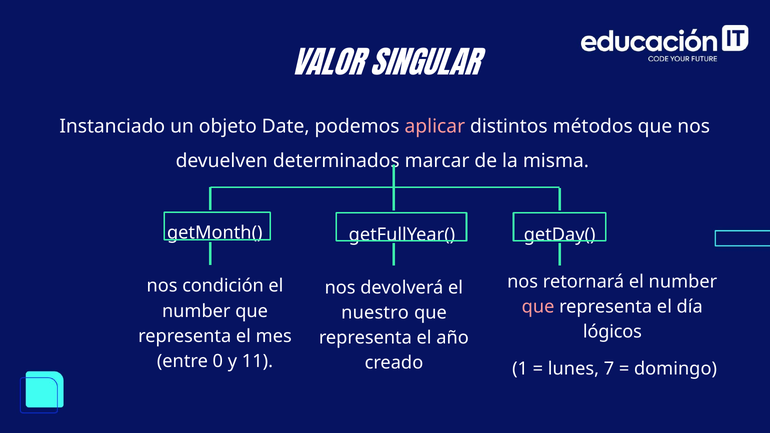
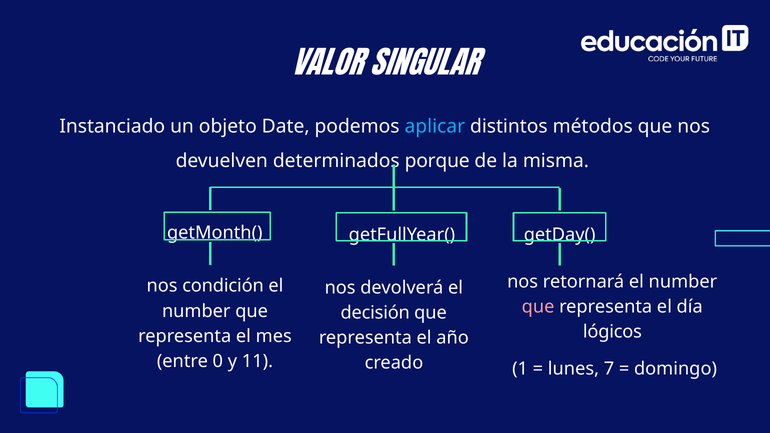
aplicar colour: pink -> light blue (435, 126)
marcar: marcar -> porque (437, 161)
nuestro: nuestro -> decisión (375, 313)
